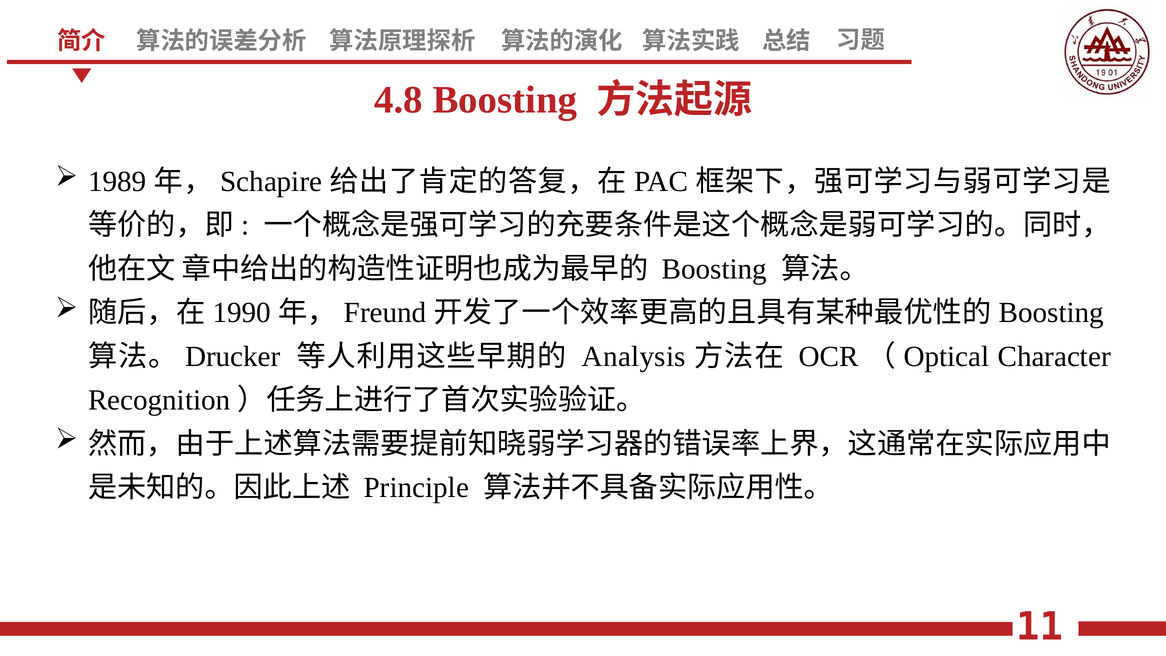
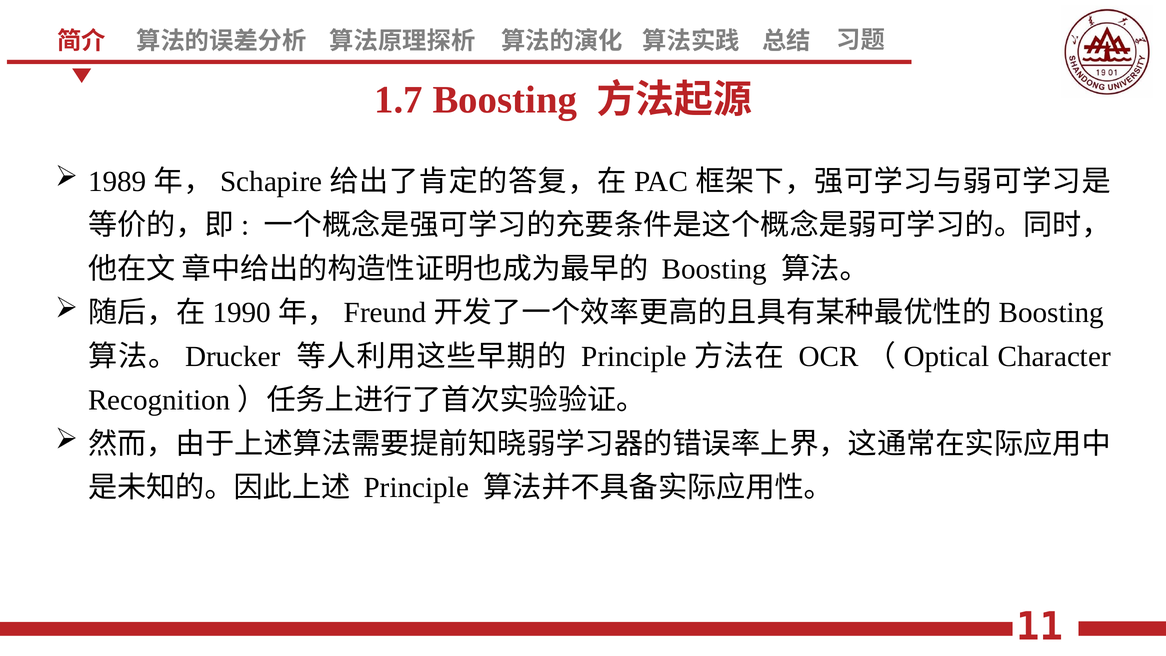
4.8: 4.8 -> 1.7 (399, 100)
Analysis: Analysis -> Principle (634, 356)
